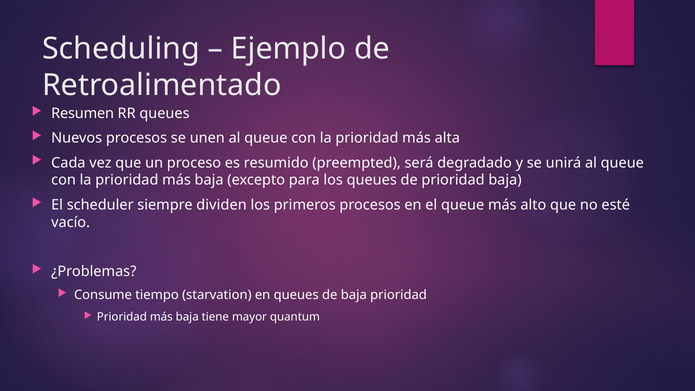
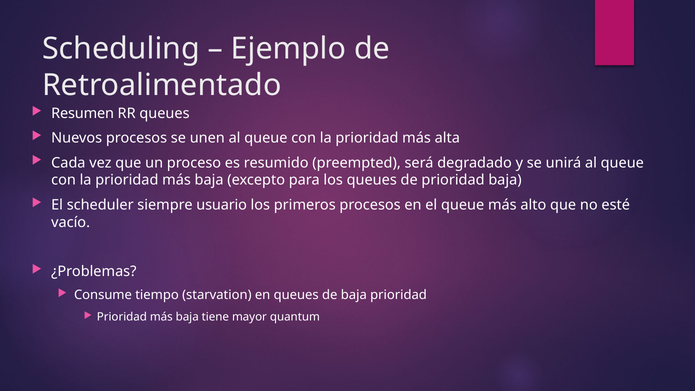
dividen: dividen -> usuario (222, 205)
